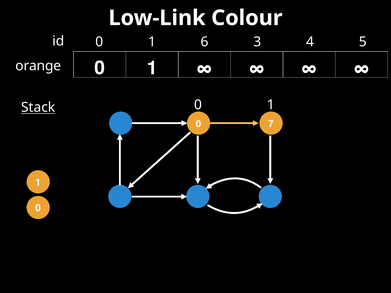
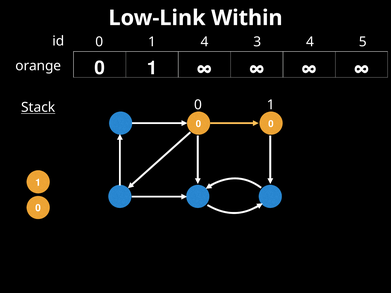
Colour: Colour -> Within (247, 18)
1 6: 6 -> 4 (205, 42)
7: 7 -> 0 (271, 124)
